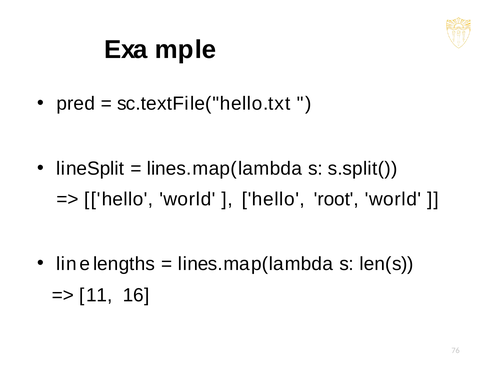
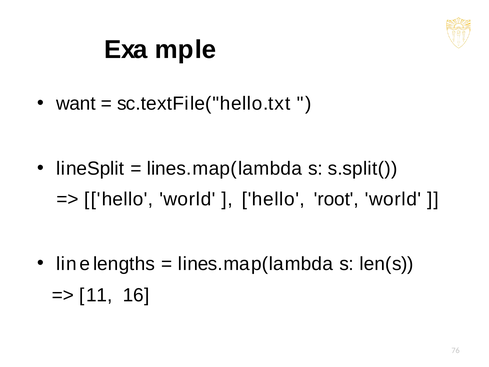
pred: pred -> want (76, 104)
